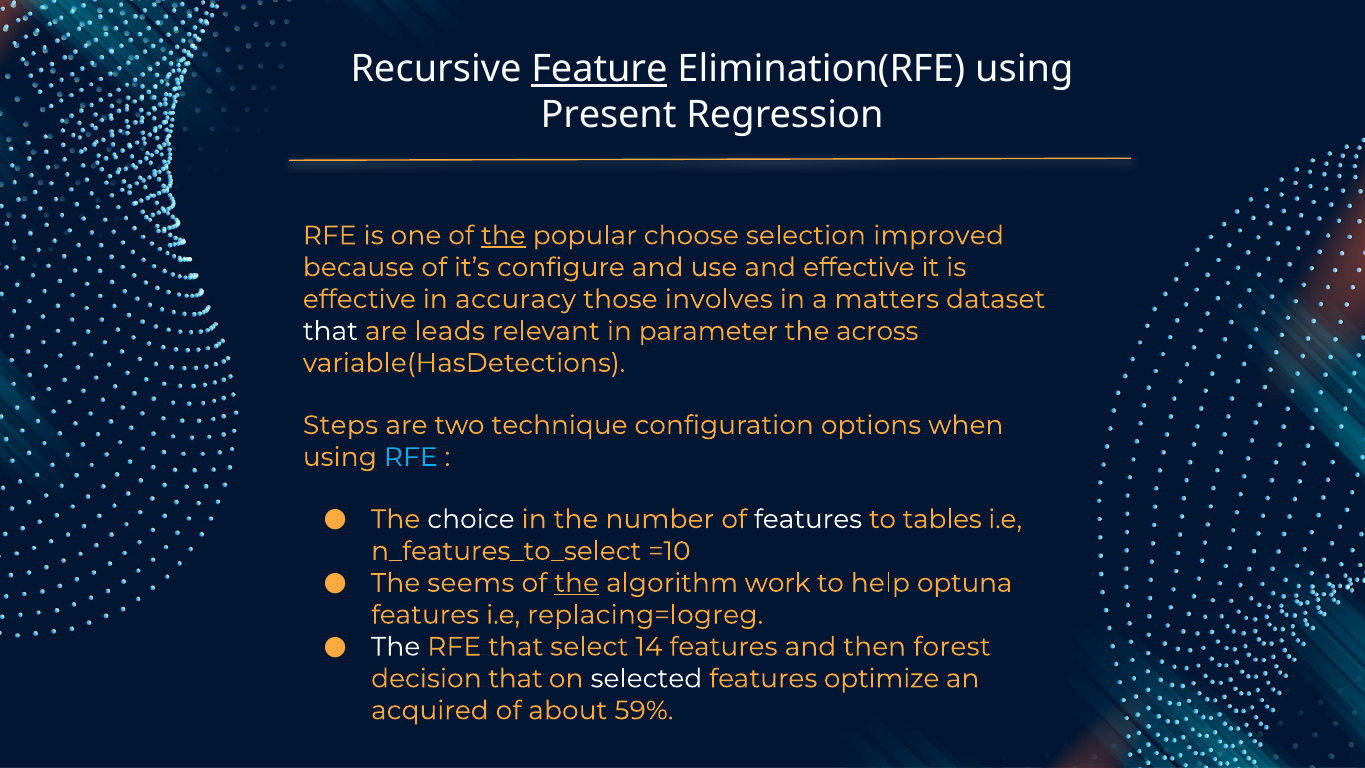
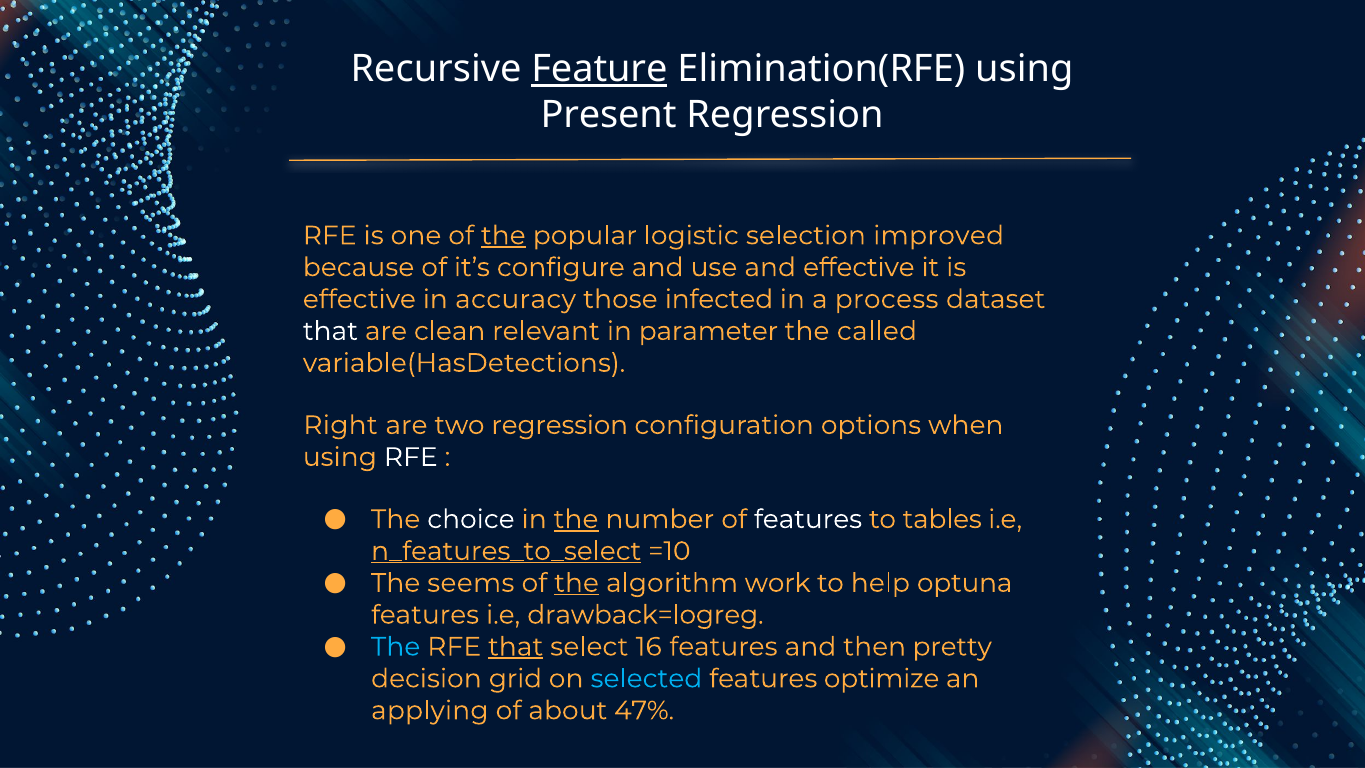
choose: choose -> logistic (691, 235)
involves: involves -> infected (719, 299)
matters: matters -> process (887, 299)
leads: leads -> clean (450, 331)
across: across -> called (877, 331)
Steps: Steps -> Right (340, 425)
two technique: technique -> regression (560, 425)
RFE colour: light blue -> white (411, 457)
the underline: none -> present (576, 519)
n_features_to_select underline: none -> present (506, 551)
replacing=logreg: replacing=logreg -> drawback=logreg (645, 615)
The colour: white -> light blue (396, 647)
that underline: none -> present (516, 647)
14: 14 -> 16 (649, 647)
forest: forest -> pretty (952, 647)
decision that: that -> grid (515, 679)
selected colour: white -> light blue (646, 679)
acquired: acquired -> applying (430, 710)
59%: 59% -> 47% (644, 710)
